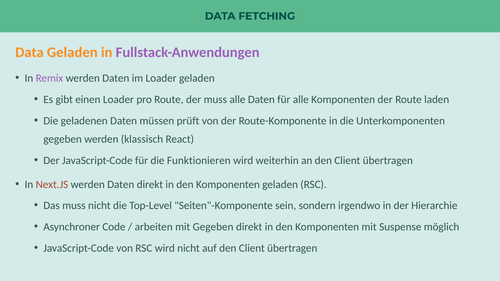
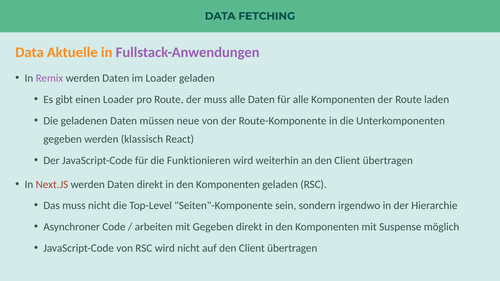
Data Geladen: Geladen -> Aktuelle (72, 52)
prüft: prüft -> neue (188, 121)
